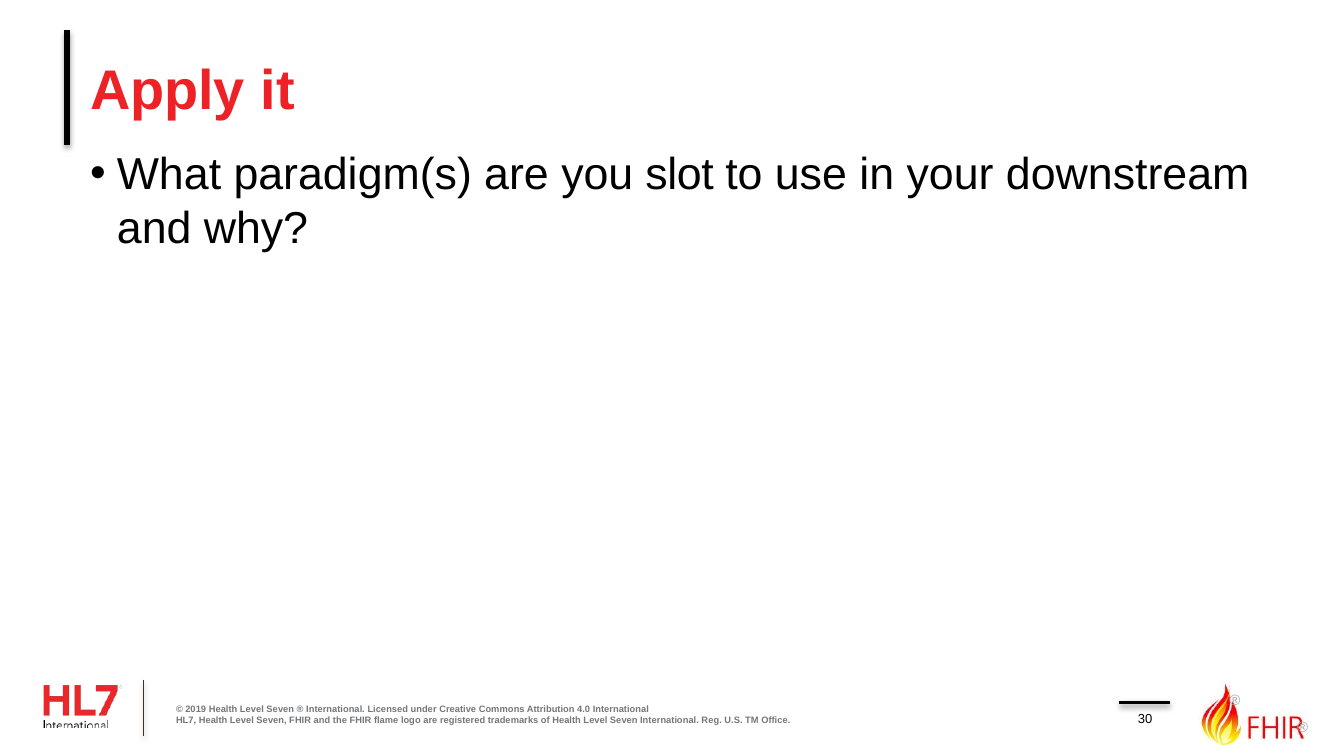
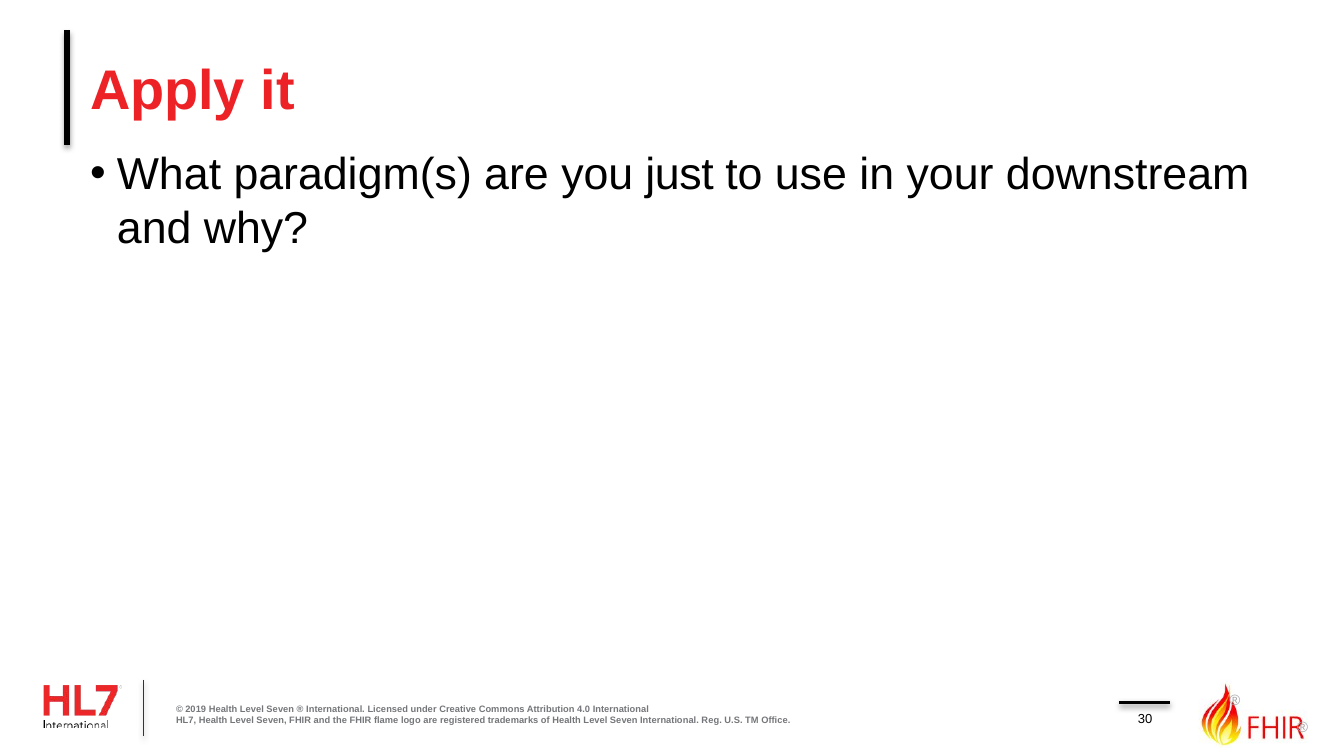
slot: slot -> just (680, 175)
